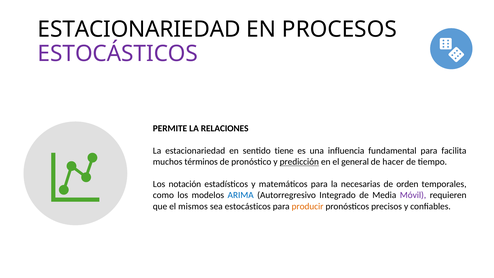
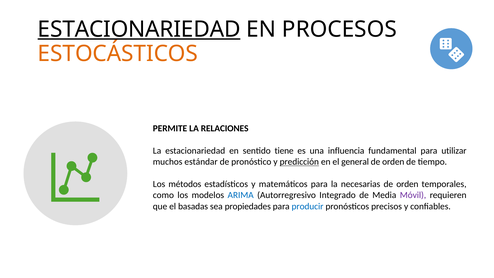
ESTACIONARIEDAD underline: none -> present (139, 29)
ESTOCÁSTICOS colour: purple -> orange (118, 54)
facilita: facilita -> utilizar (454, 151)
términos: términos -> estándar (201, 162)
hacer: hacer -> orden (393, 162)
notación: notación -> métodos (185, 184)
mismos: mismos -> basadas (193, 206)
sea estocásticos: estocásticos -> propiedades (248, 206)
producir colour: orange -> blue (308, 206)
